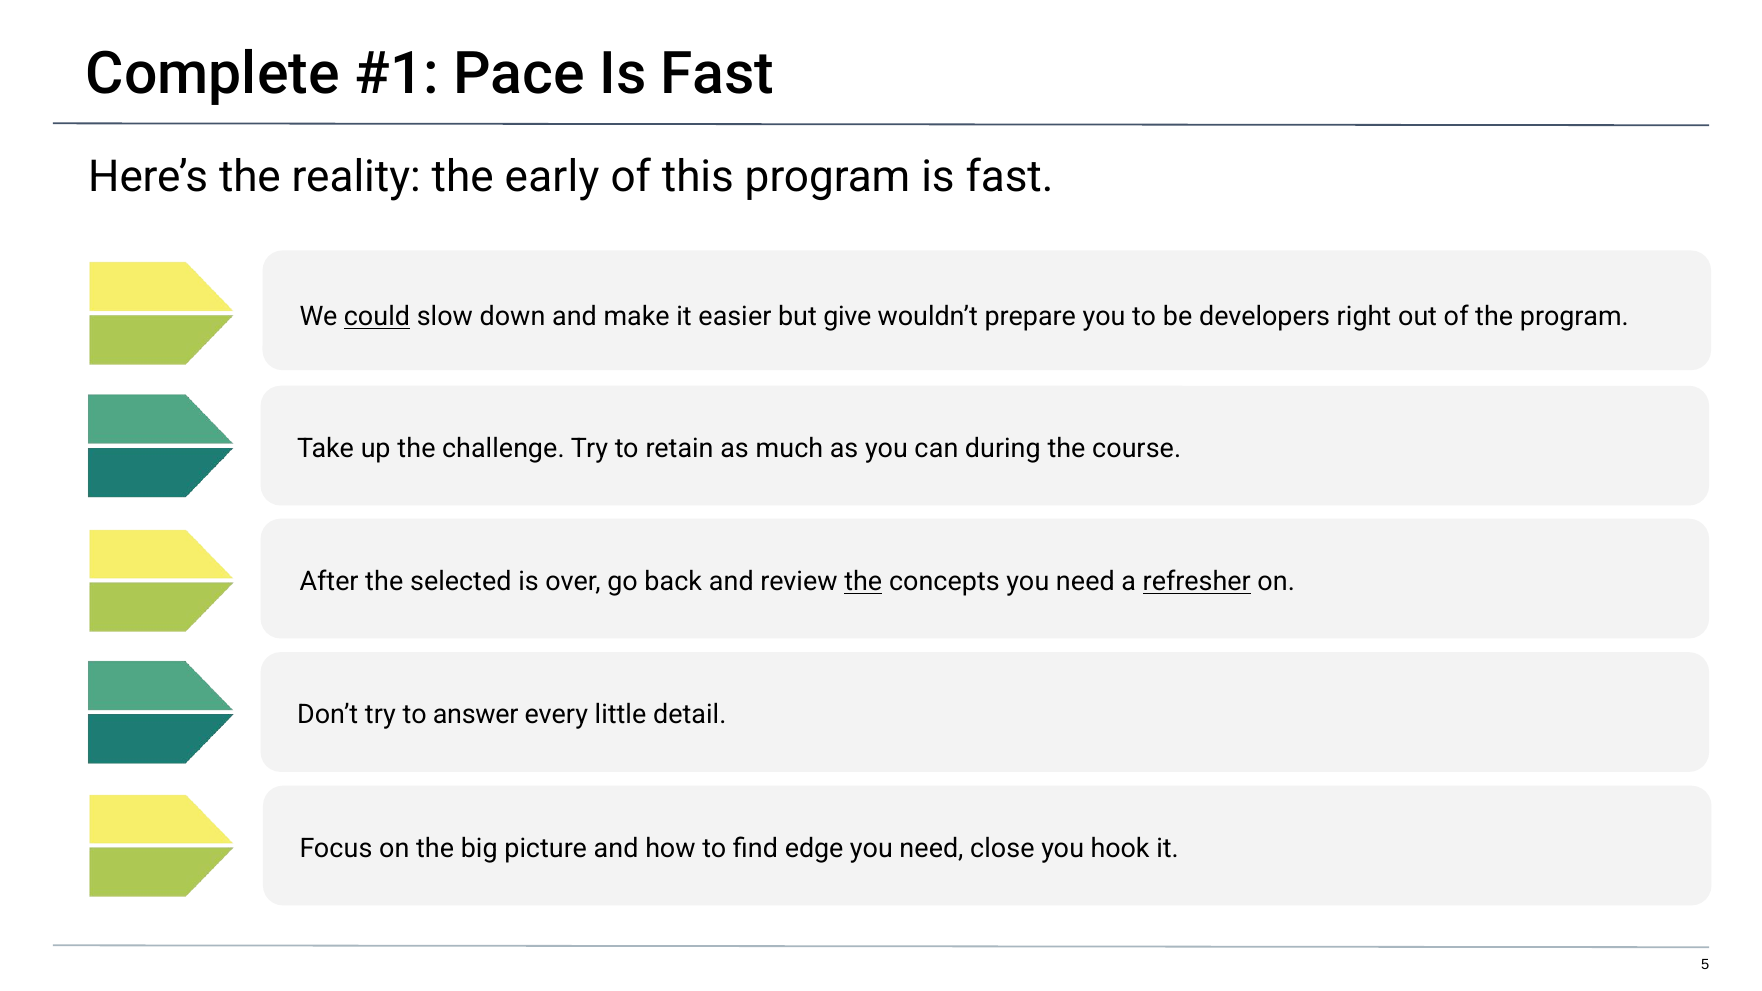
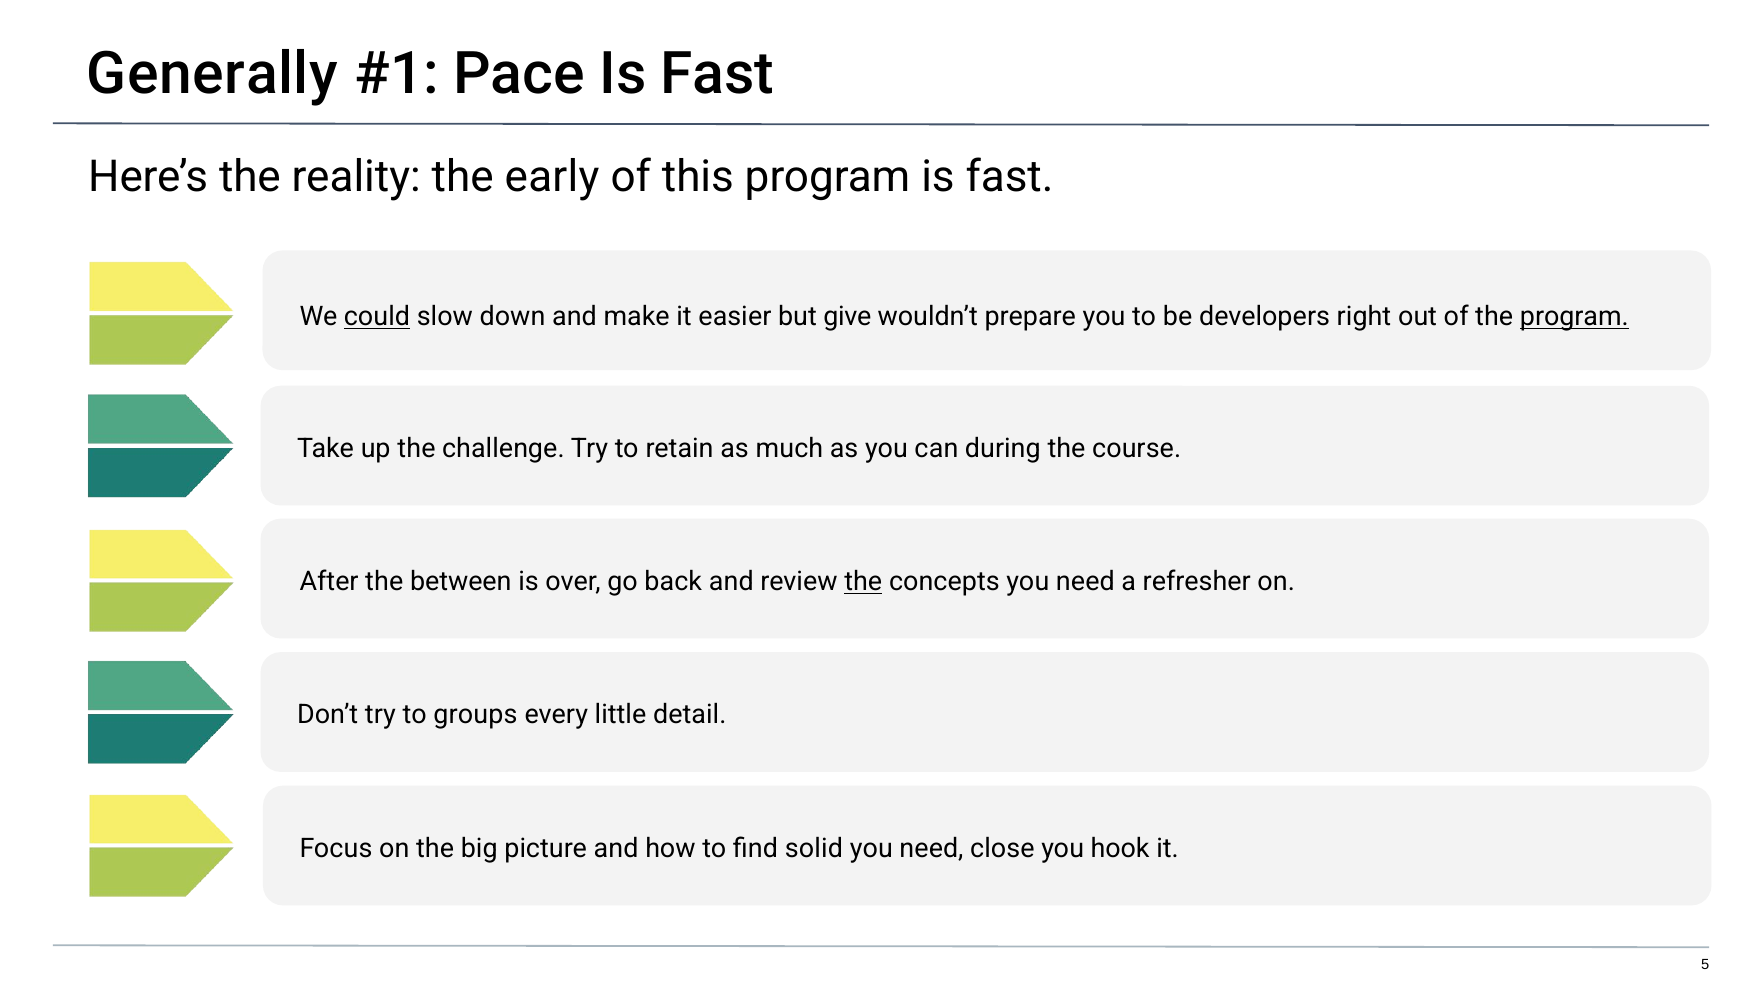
Complete: Complete -> Generally (212, 75)
program underline: none -> present (1574, 317)
selected: selected -> between (461, 582)
refresher underline: present -> none (1197, 582)
answer: answer -> groups (475, 715)
edge: edge -> solid (814, 849)
